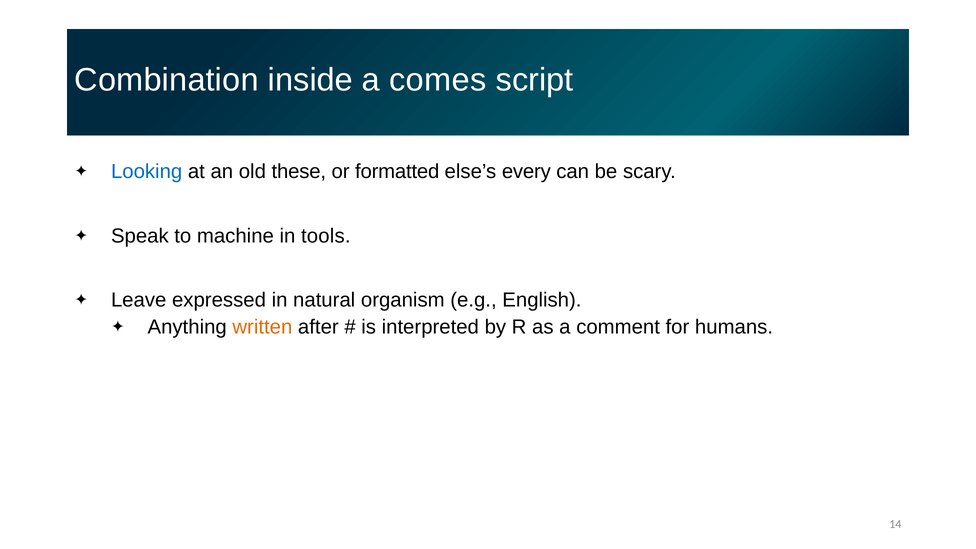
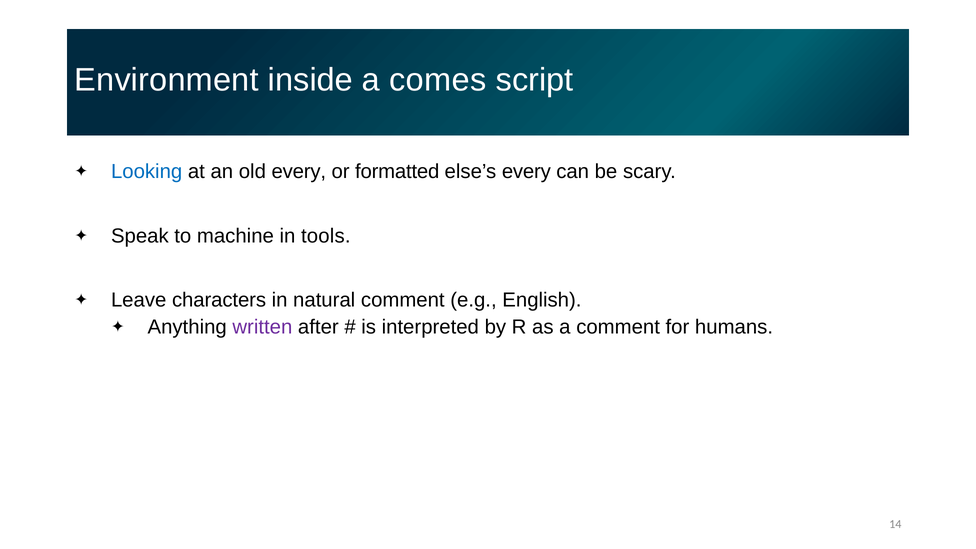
Combination: Combination -> Environment (167, 80)
old these: these -> every (299, 172)
expressed: expressed -> characters (219, 300)
natural organism: organism -> comment (403, 300)
written colour: orange -> purple (262, 327)
